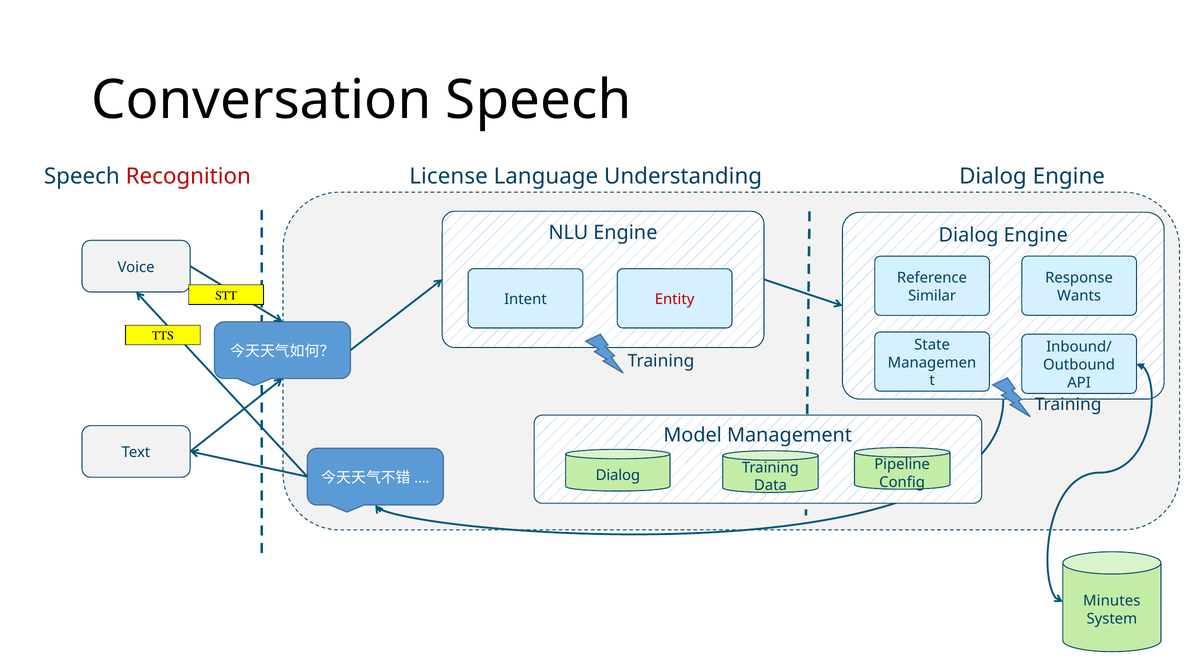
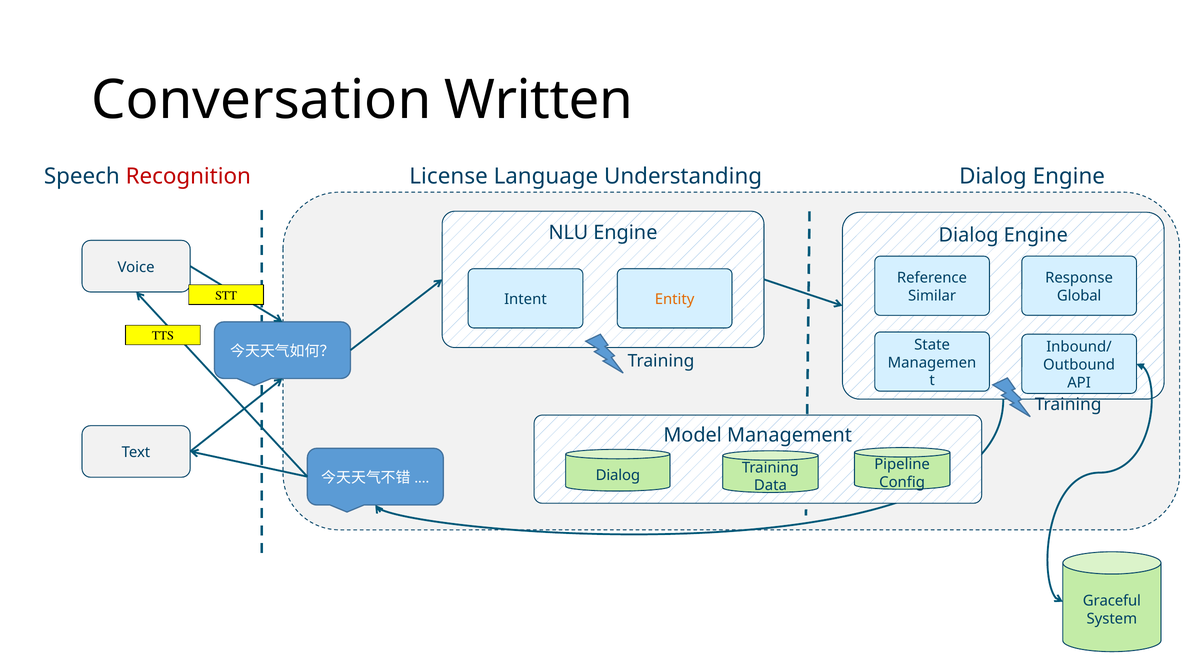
Conversation Speech: Speech -> Written (539, 100)
Wants: Wants -> Global (1079, 296)
Entity colour: red -> orange (675, 299)
Minutes: Minutes -> Graceful (1112, 601)
